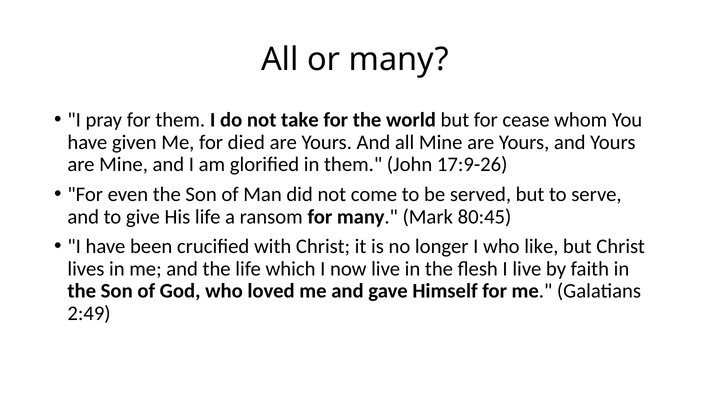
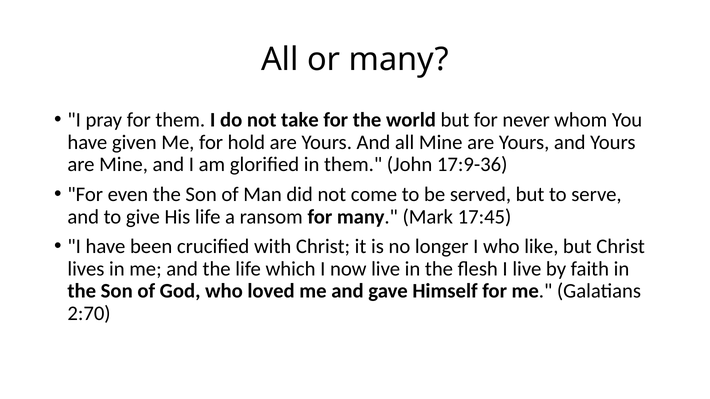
cease: cease -> never (526, 120)
died: died -> hold (246, 142)
17:9-26: 17:9-26 -> 17:9-36 (472, 165)
80:45: 80:45 -> 17:45 (485, 217)
2:49: 2:49 -> 2:70 (89, 314)
